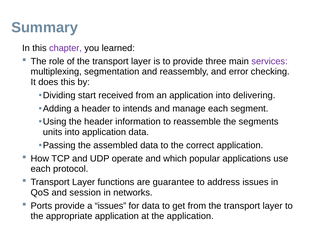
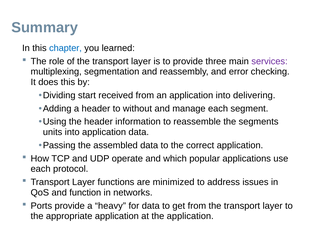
chapter colour: purple -> blue (65, 48)
intends: intends -> without (137, 109)
guarantee: guarantee -> minimized (174, 183)
session: session -> function (85, 193)
a issues: issues -> heavy (110, 206)
